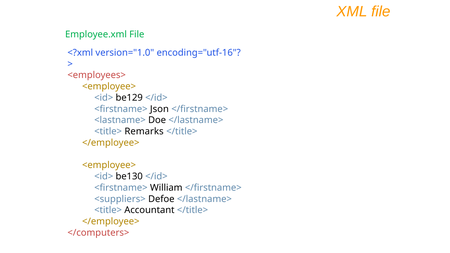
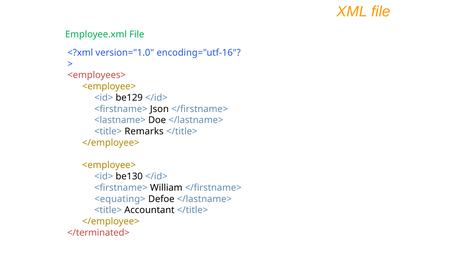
<suppliers>: <suppliers> -> <equating> (120, 199)
</computers>: </computers> -> </terminated> (98, 233)
